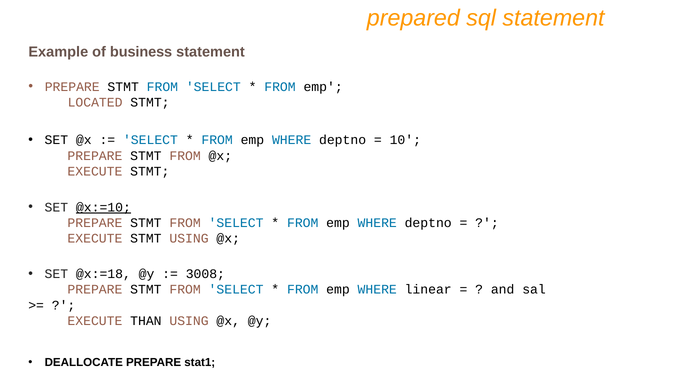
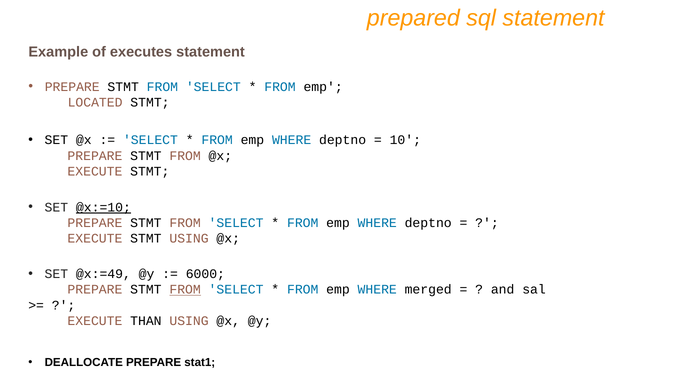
business: business -> executes (141, 52)
@x:=18: @x:=18 -> @x:=49 (103, 274)
3008: 3008 -> 6000 (205, 274)
FROM underline: none -> present (185, 290)
linear: linear -> merged (428, 290)
